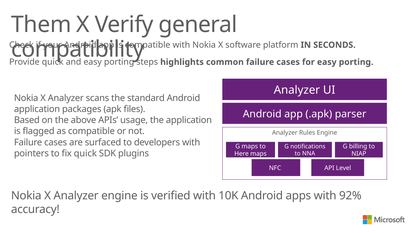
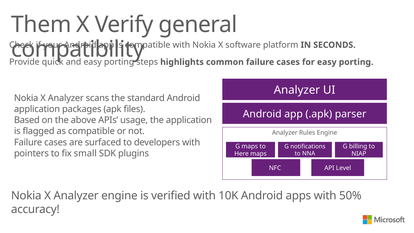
fix quick: quick -> small (85, 153)
92%: 92% -> 50% (350, 196)
